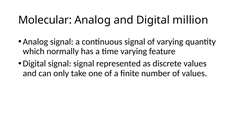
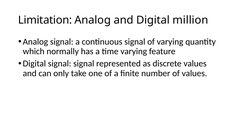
Molecular: Molecular -> Limitation (45, 20)
